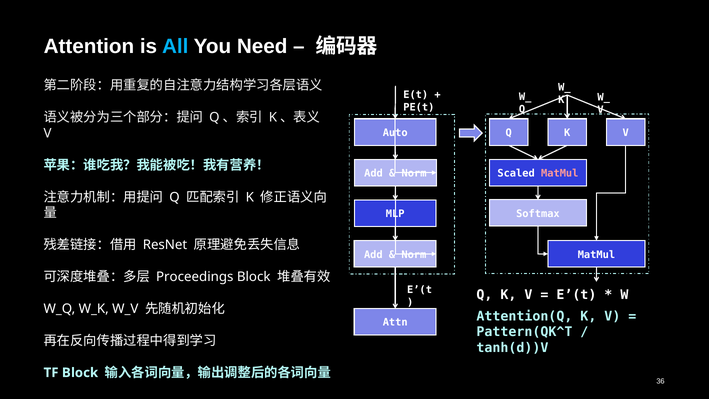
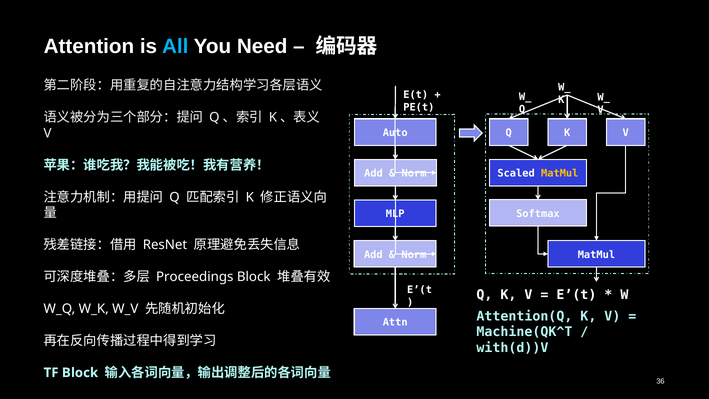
MatMul colour: pink -> yellow (560, 173)
Pattern(QK^T: Pattern(QK^T -> Machine(QK^T (524, 332)
tanh(d))V: tanh(d))V -> with(d))V (512, 348)
